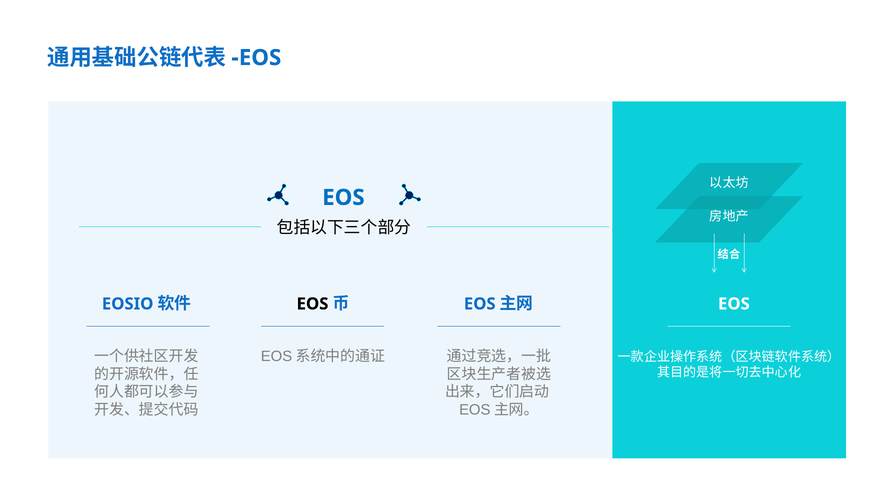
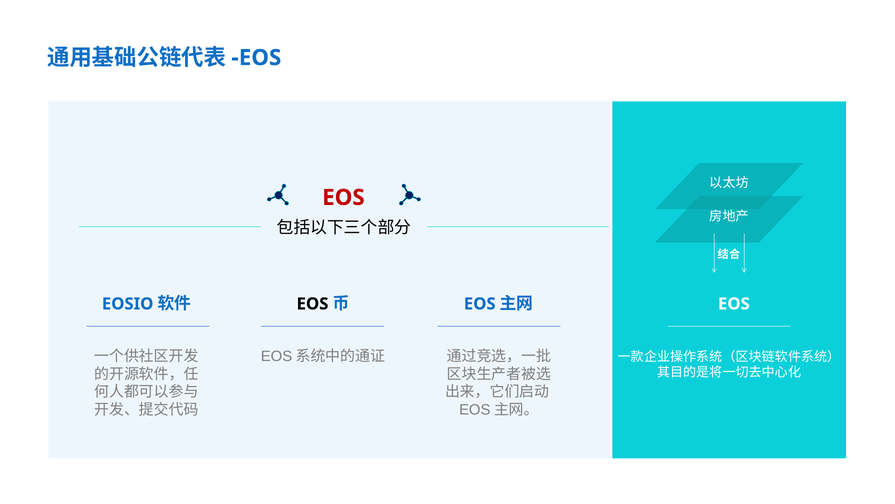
EOS colour: blue -> red (343, 197)
